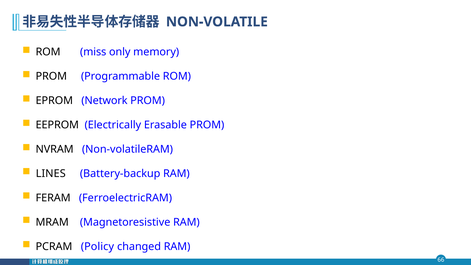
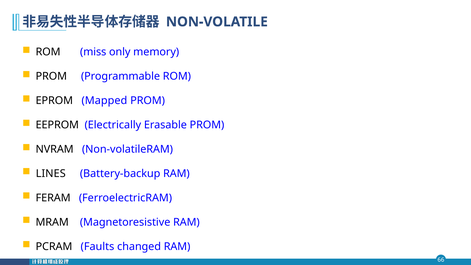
Network: Network -> Mapped (104, 101)
Policy: Policy -> Faults (97, 246)
